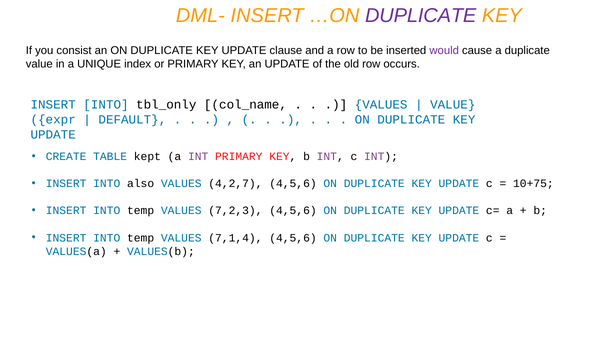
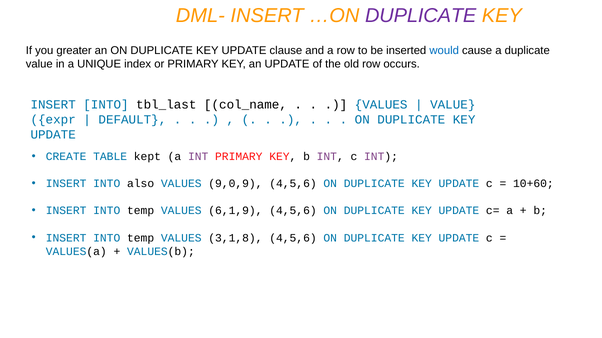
consist: consist -> greater (74, 51)
would colour: purple -> blue (444, 51)
tbl_only: tbl_only -> tbl_last (166, 105)
4,2,7: 4,2,7 -> 9,0,9 (235, 184)
10+75: 10+75 -> 10+60 (533, 184)
7,2,3: 7,2,3 -> 6,1,9 (235, 211)
7,1,4: 7,1,4 -> 3,1,8 (235, 238)
